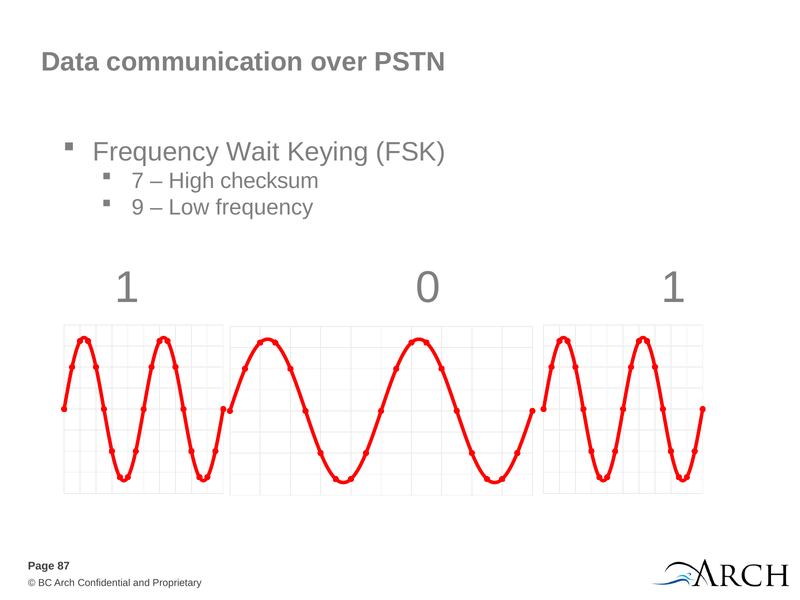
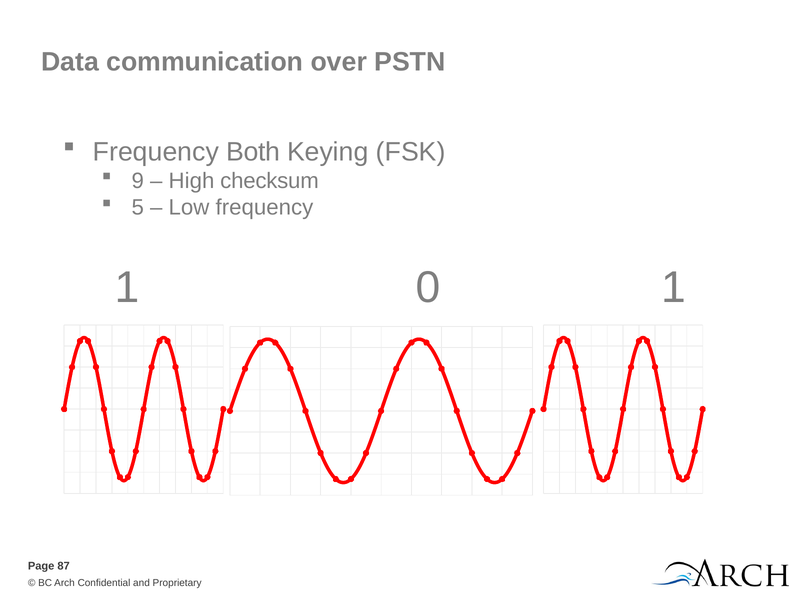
Wait: Wait -> Both (253, 152)
7: 7 -> 9 (138, 181)
9: 9 -> 5 (138, 207)
